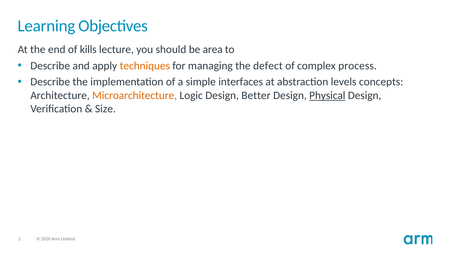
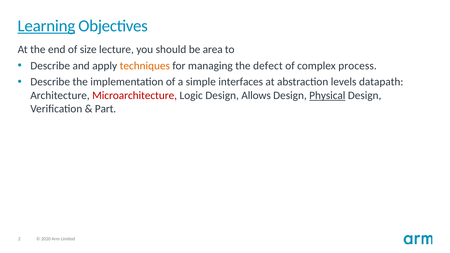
Learning underline: none -> present (46, 26)
kills: kills -> size (88, 49)
concepts: concepts -> datapath (381, 82)
Microarchitecture colour: orange -> red (135, 95)
Better: Better -> Allows (256, 95)
Size: Size -> Part (106, 109)
